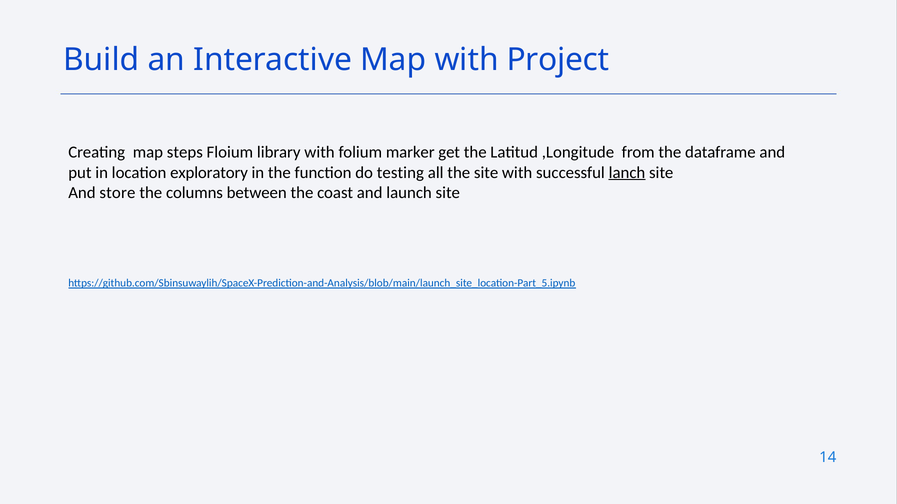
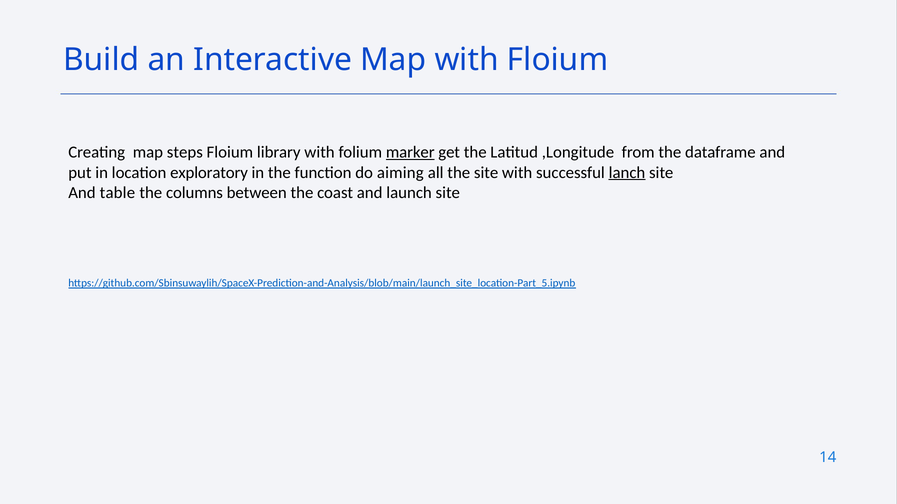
with Project: Project -> Floium (558, 60)
marker underline: none -> present (410, 153)
testing: testing -> aiming (400, 173)
store: store -> table (117, 193)
